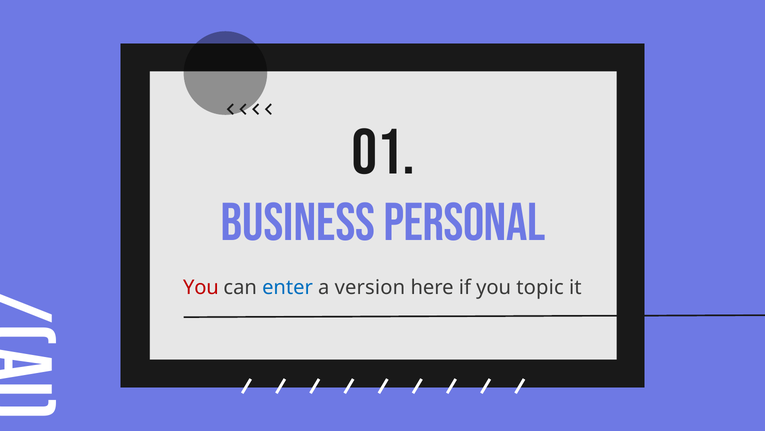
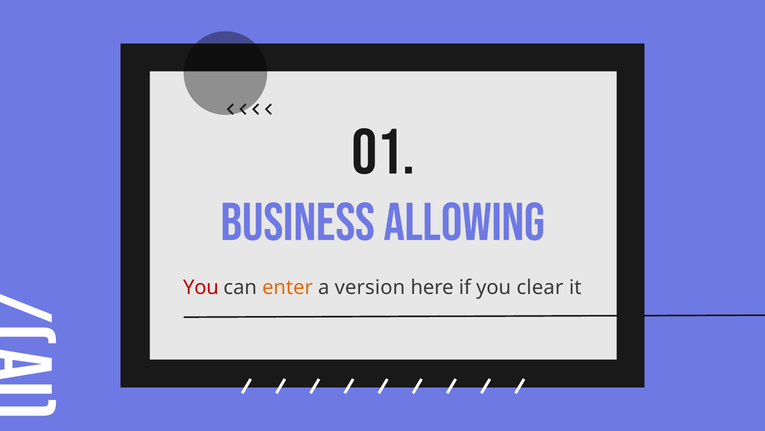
PERSONAL: PERSONAL -> ALLOWING (464, 222)
enter colour: blue -> orange (287, 287)
topic: topic -> clear (540, 287)
